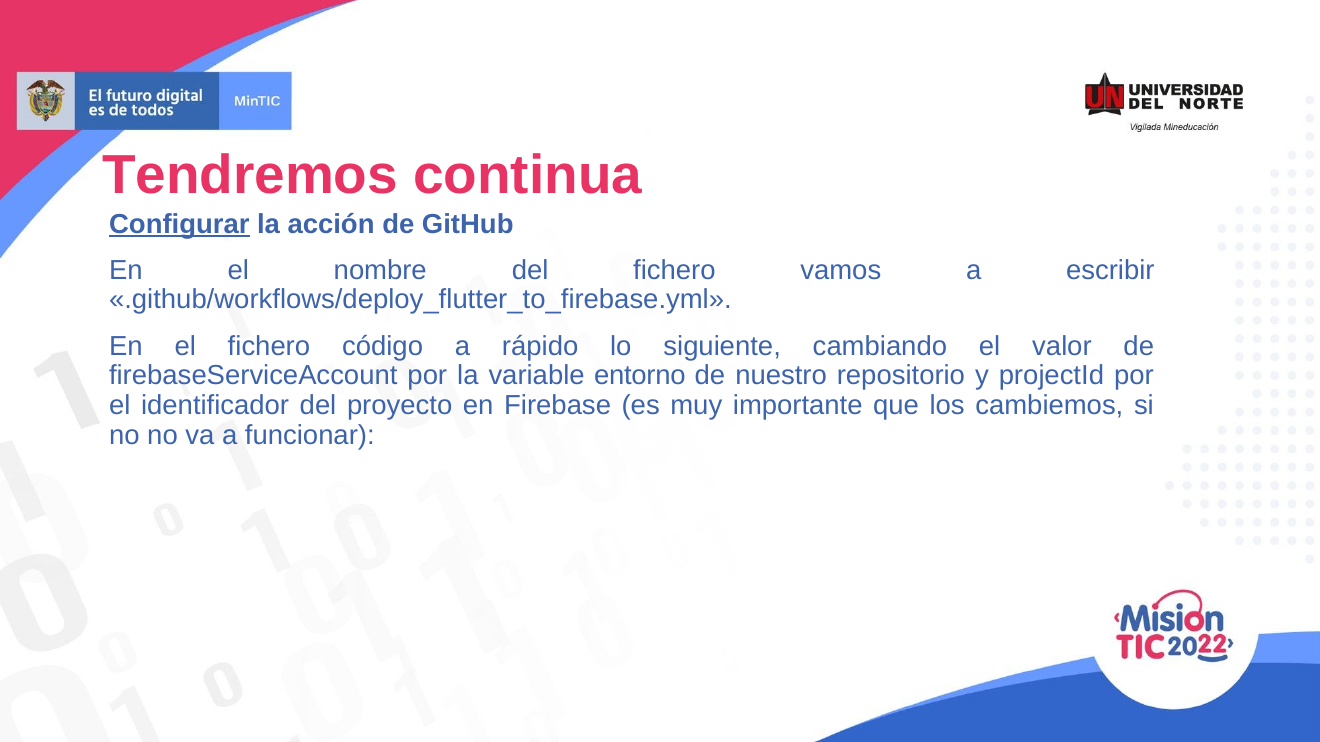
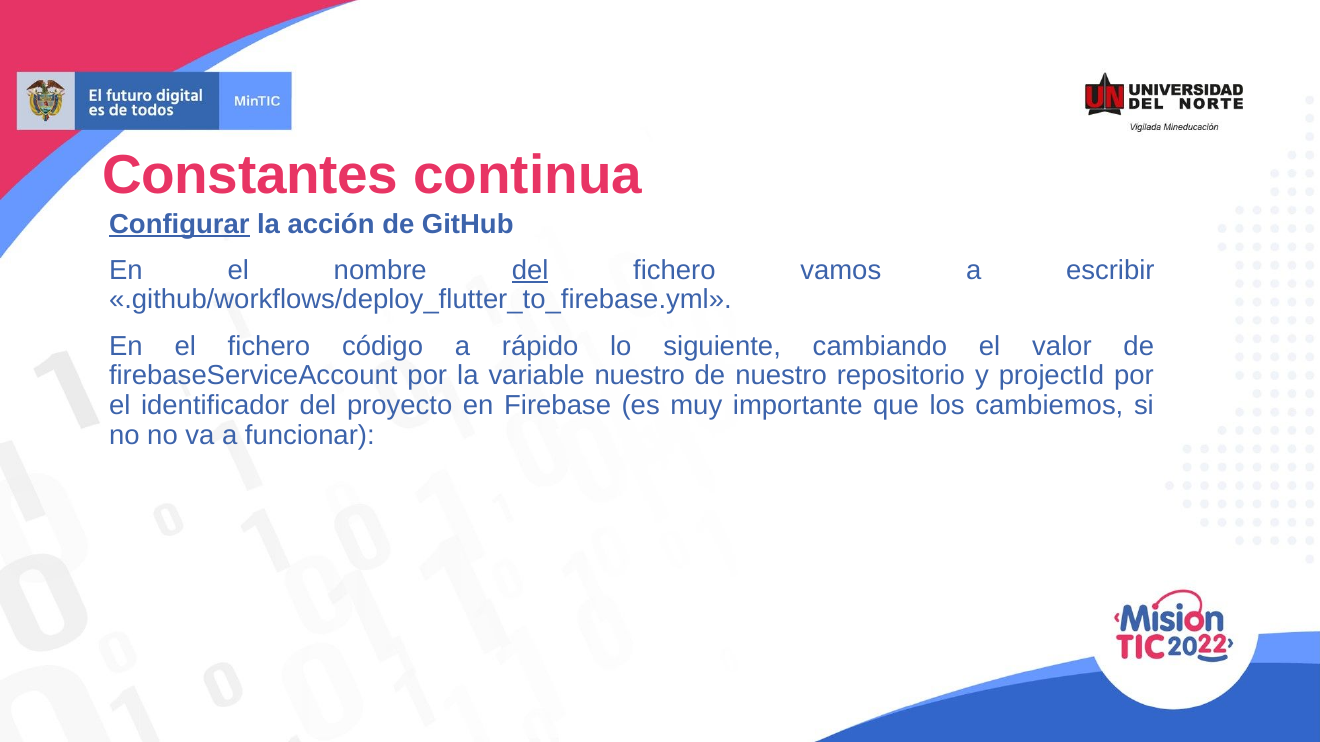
Tendremos: Tendremos -> Constantes (250, 176)
del underline: none -> present (530, 270)
variable entorno: entorno -> nuestro (640, 376)
